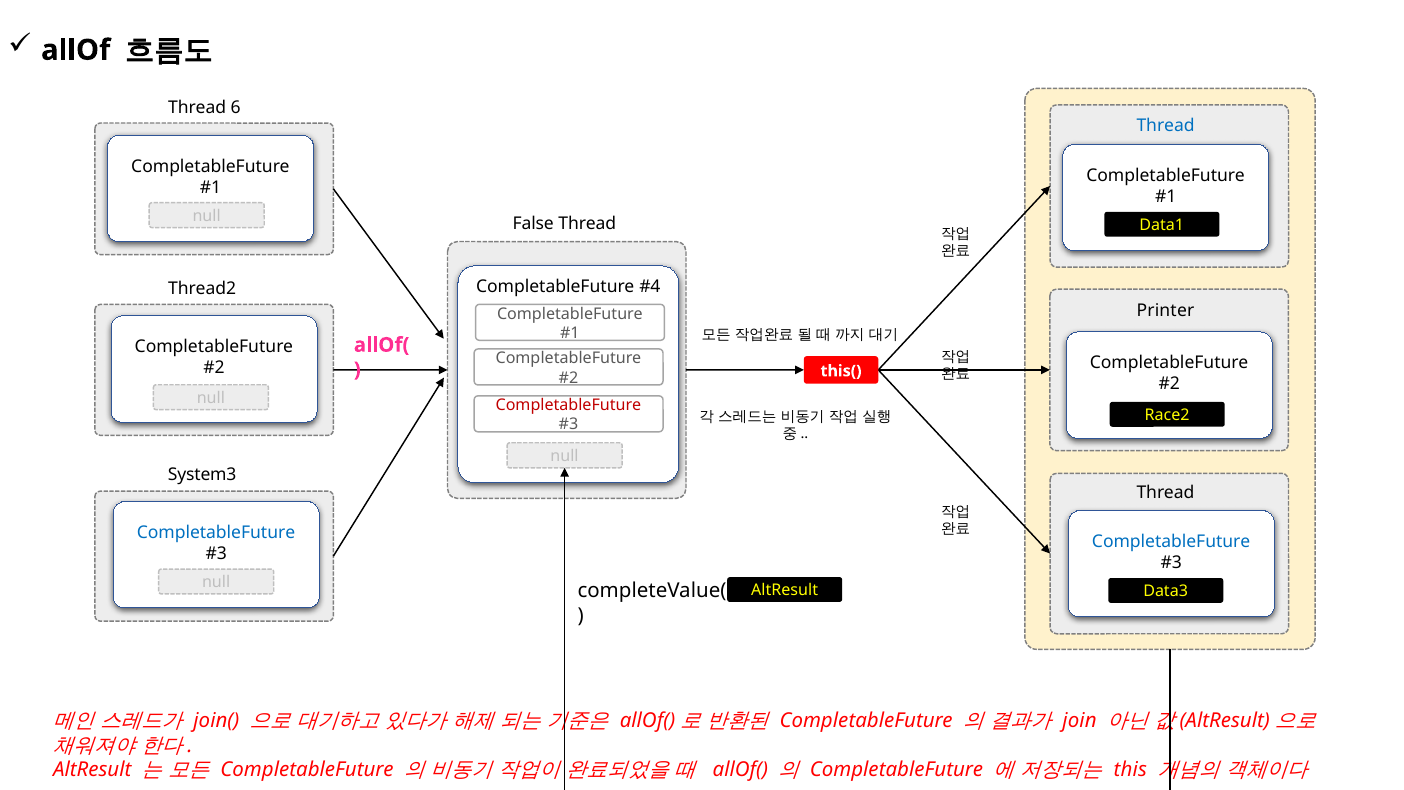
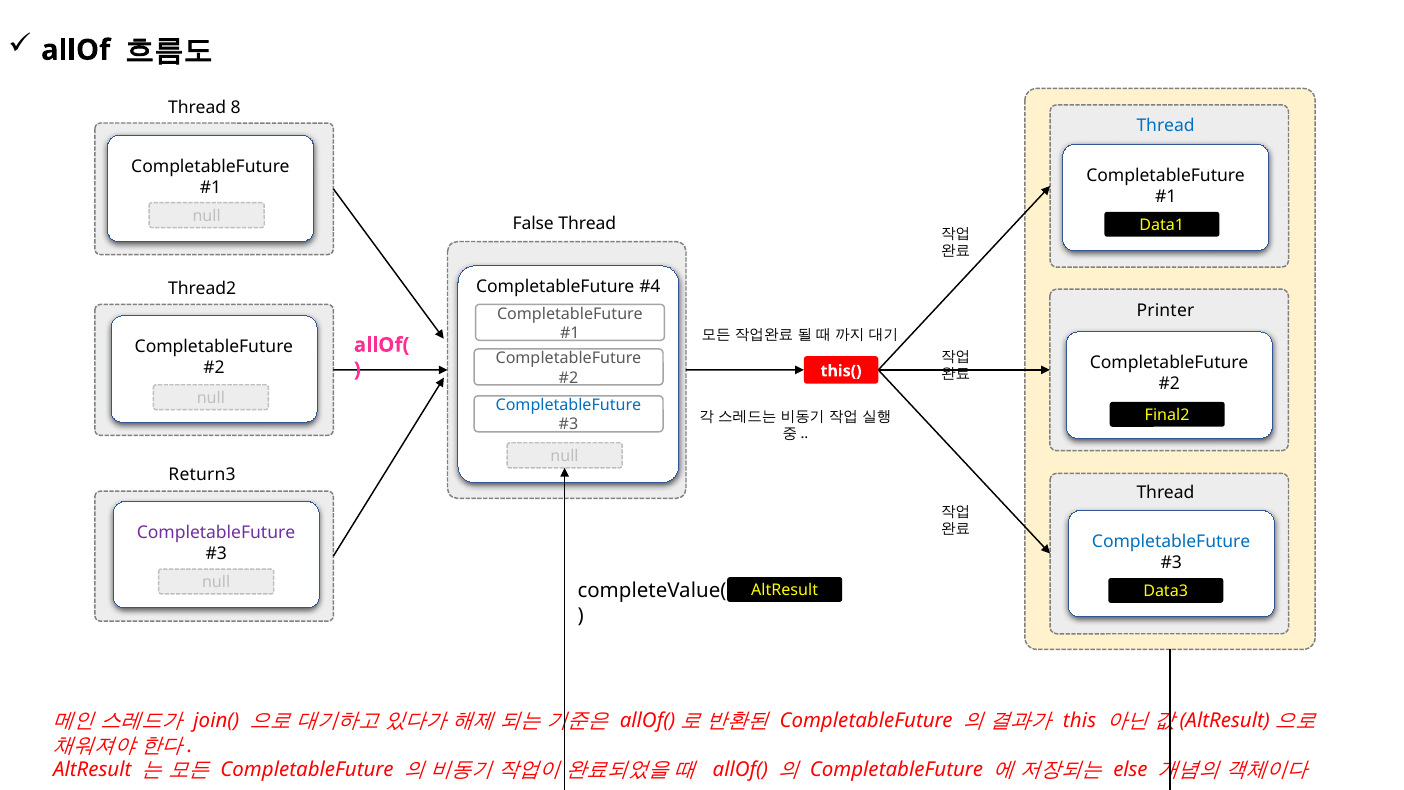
6: 6 -> 8 (236, 108)
CompletableFuture colour: red -> blue (568, 405)
Race2: Race2 -> Final2 (1167, 415)
System3: System3 -> Return3 (202, 474)
CompletableFuture colour: blue -> purple (216, 532)
join: join -> this (1080, 721)
this: this -> else (1130, 770)
